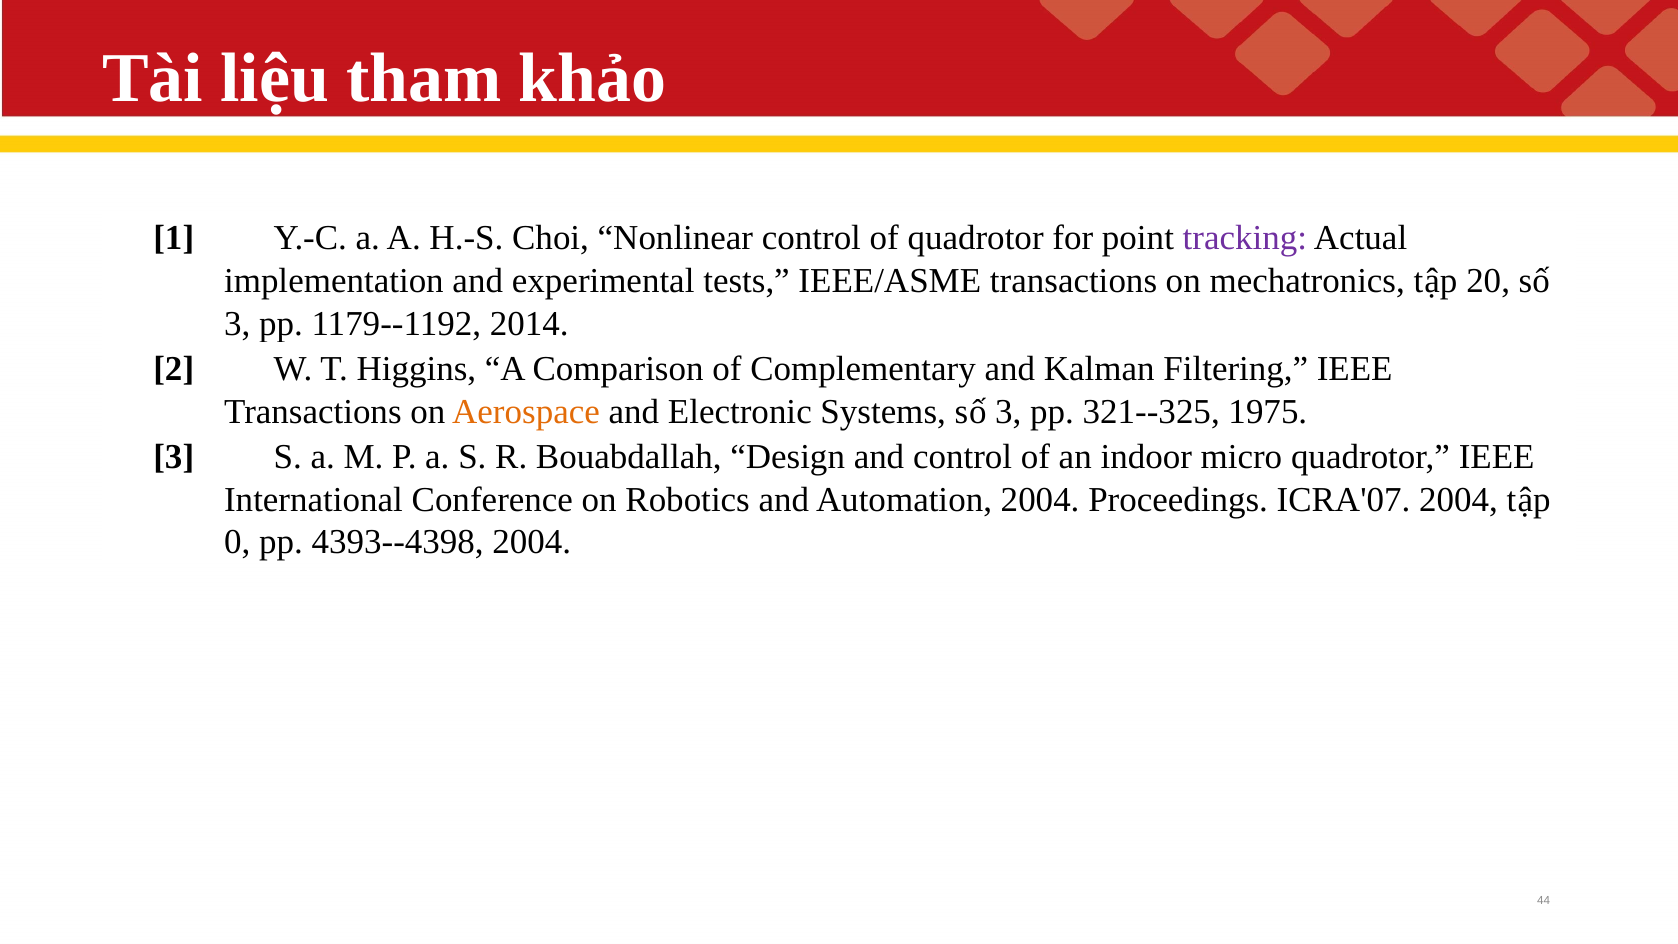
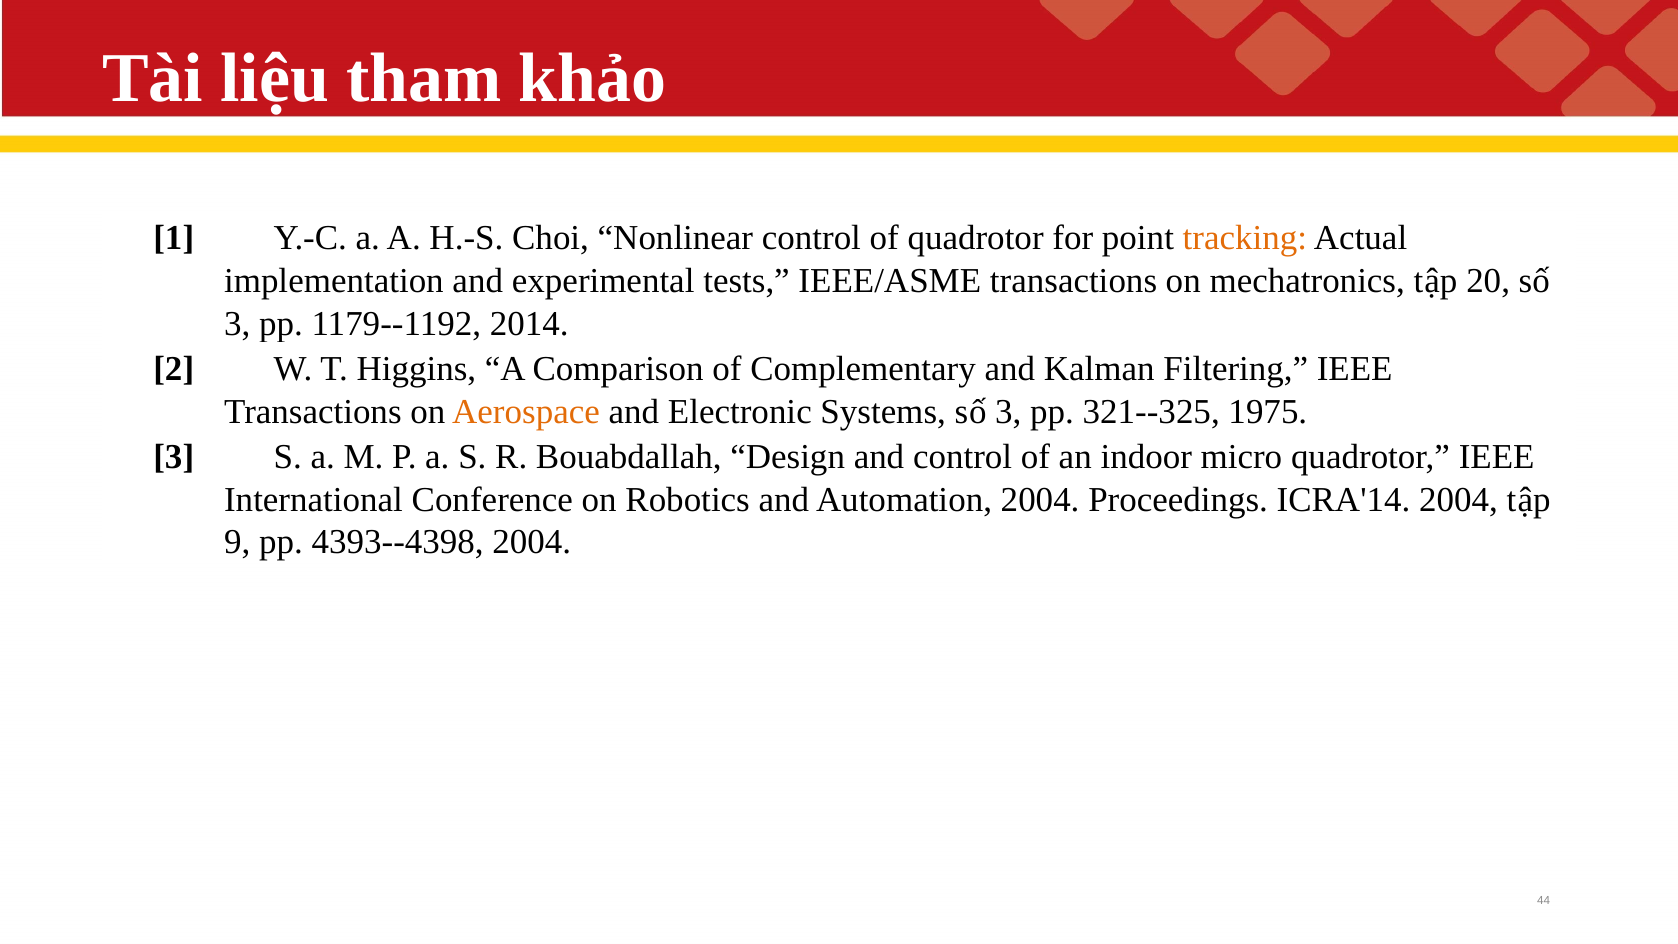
tracking colour: purple -> orange (1245, 238)
ICRA'07: ICRA'07 -> ICRA'14 (1344, 500)
0: 0 -> 9 (237, 542)
